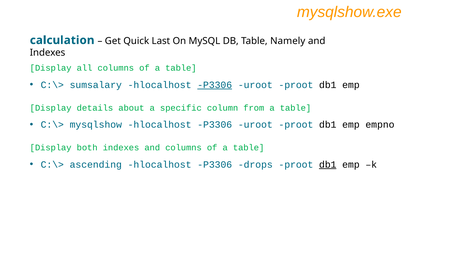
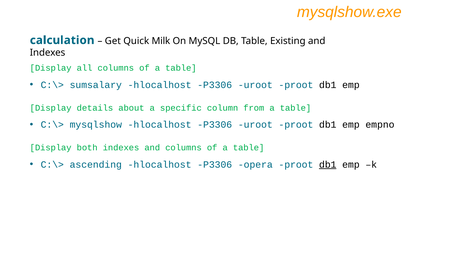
Last: Last -> Milk (161, 41)
Namely: Namely -> Existing (288, 41)
P3306 underline: present -> none (215, 85)
drops: drops -> opera (255, 165)
